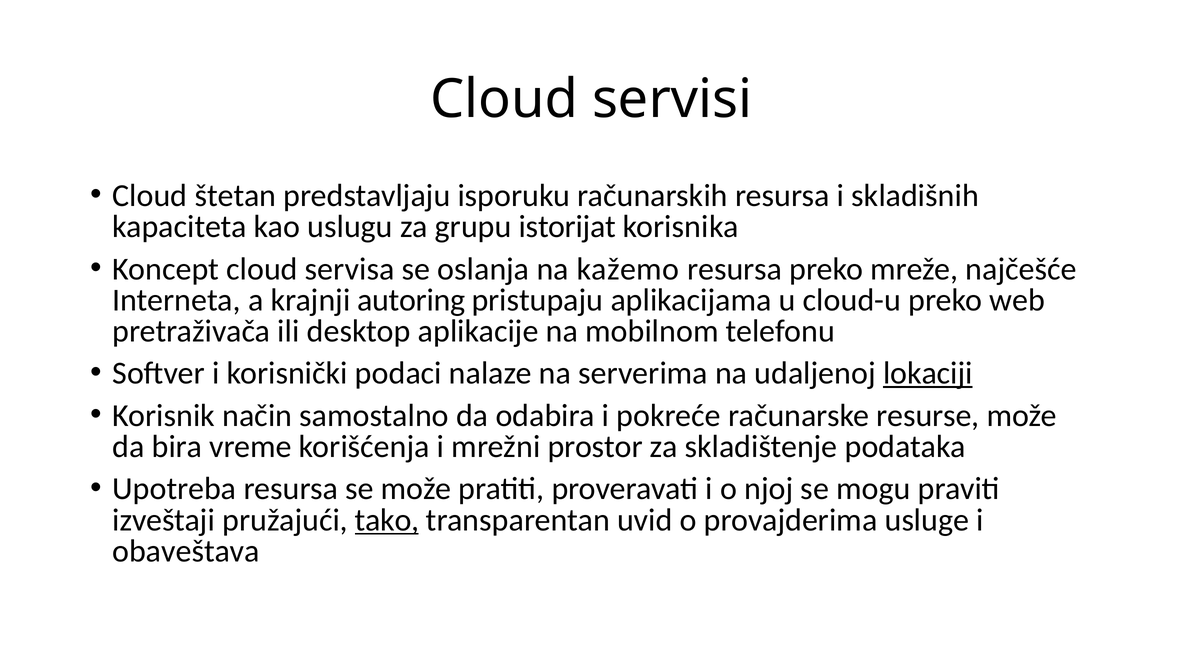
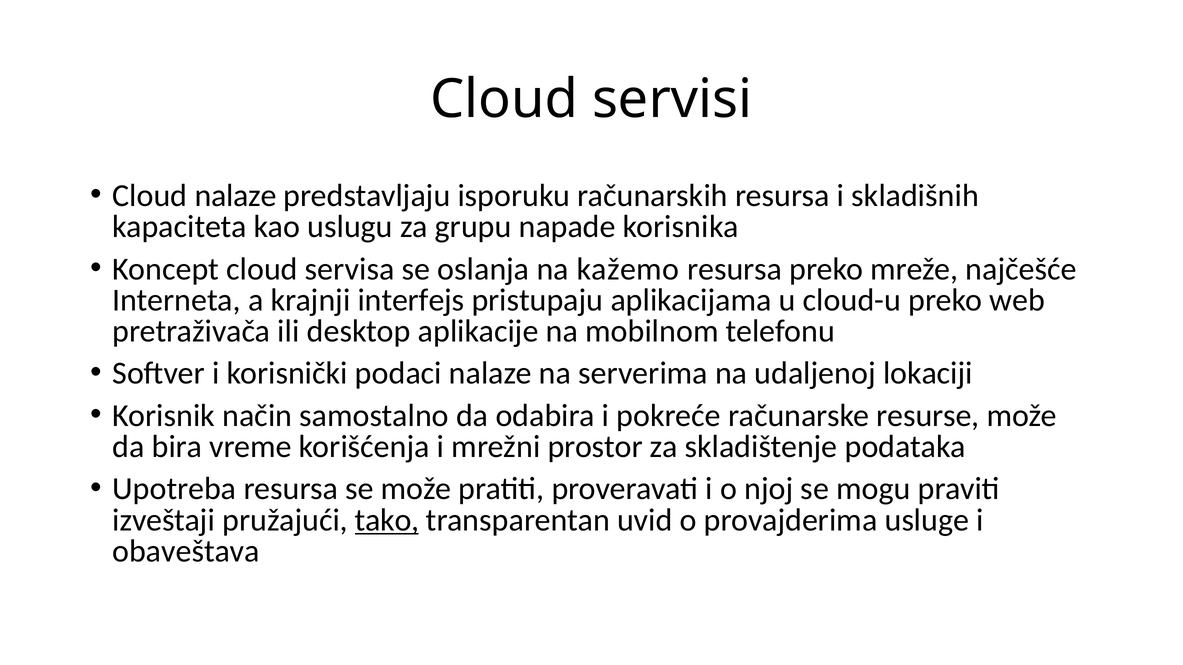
Cloud štetan: štetan -> nalaze (236, 196)
istorijat: istorijat -> napade (567, 227)
autoring: autoring -> interfejs (411, 300)
lokaciji underline: present -> none (928, 374)
